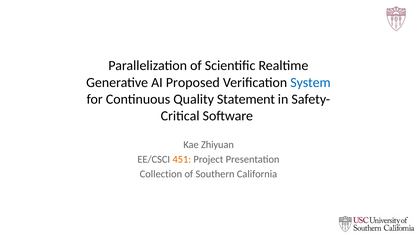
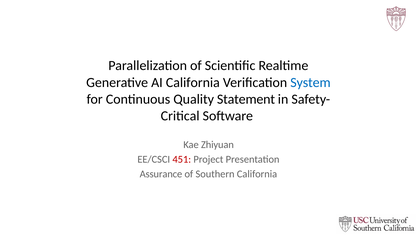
AI Proposed: Proposed -> California (193, 82)
451 colour: orange -> red (182, 159)
Collection: Collection -> Assurance (161, 174)
